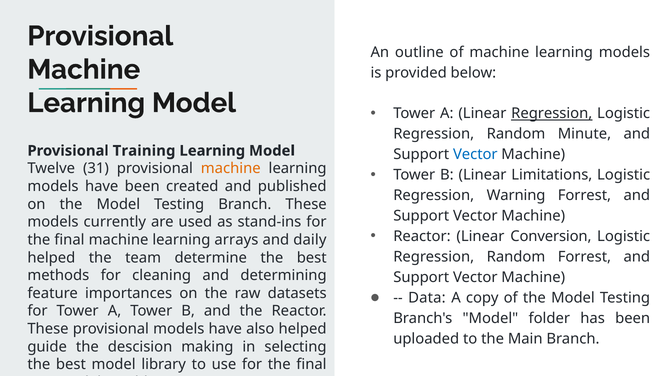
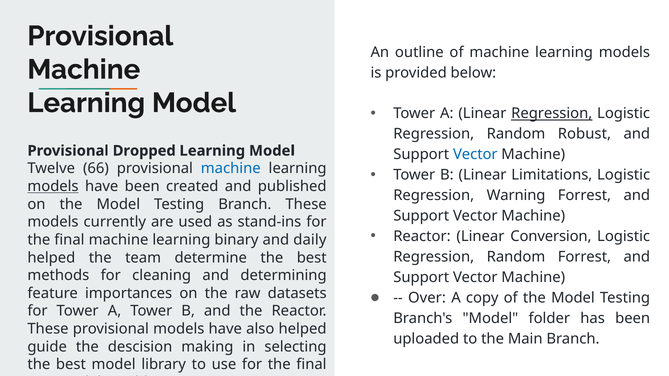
Minute: Minute -> Robust (584, 134)
Training: Training -> Dropped (144, 151)
31: 31 -> 66 (96, 169)
machine colour: orange -> blue (231, 169)
models underline: none -> present (53, 187)
arrays: arrays -> binary (236, 240)
Data: Data -> Over (427, 298)
